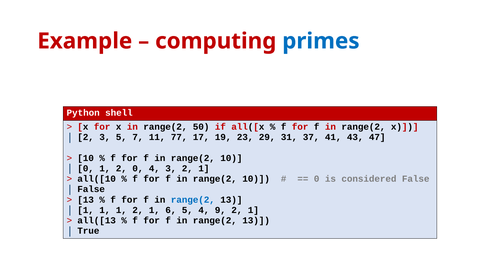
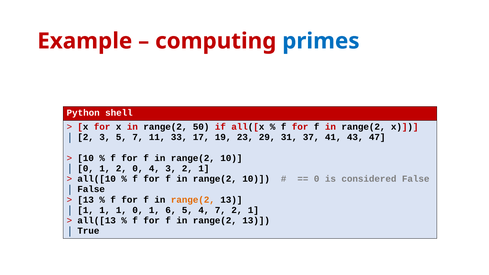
77: 77 -> 33 (179, 137)
range(2 colour: blue -> orange (193, 200)
1 1 2: 2 -> 0 (138, 210)
4 9: 9 -> 7 (220, 210)
